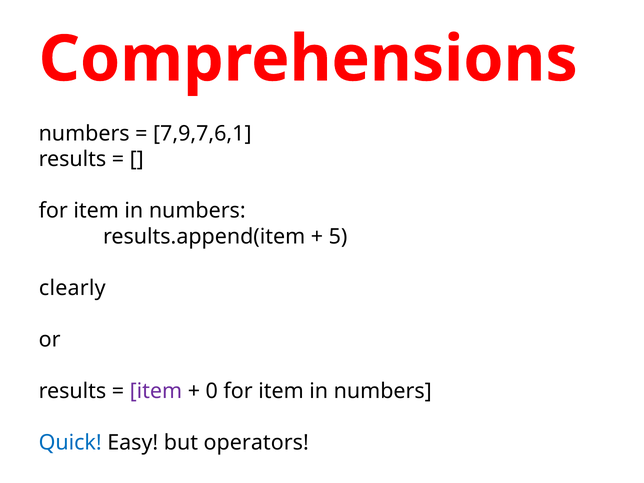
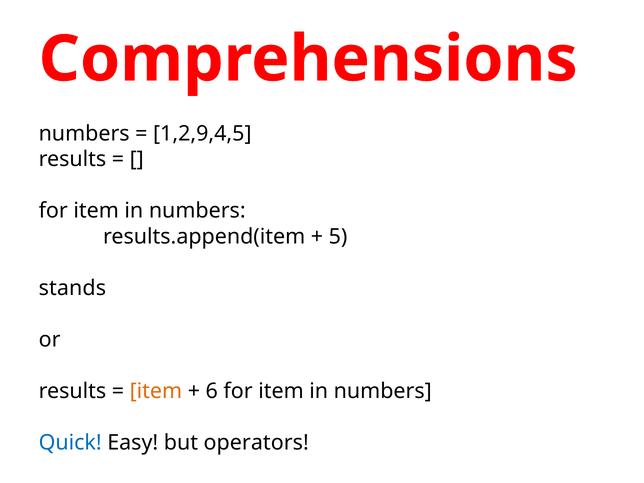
7,9,7,6,1: 7,9,7,6,1 -> 1,2,9,4,5 (202, 134)
clearly: clearly -> stands (72, 288)
item colour: purple -> orange (156, 391)
0: 0 -> 6 (212, 391)
